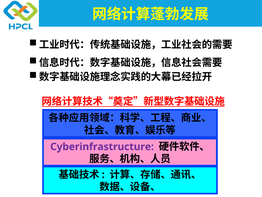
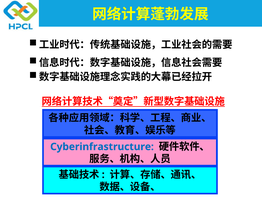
Cyberinfrastructure colour: purple -> blue (102, 146)
